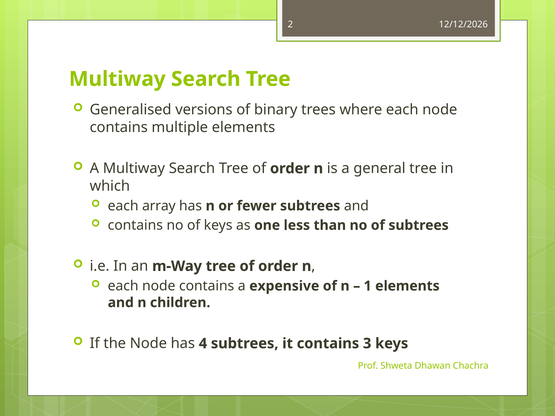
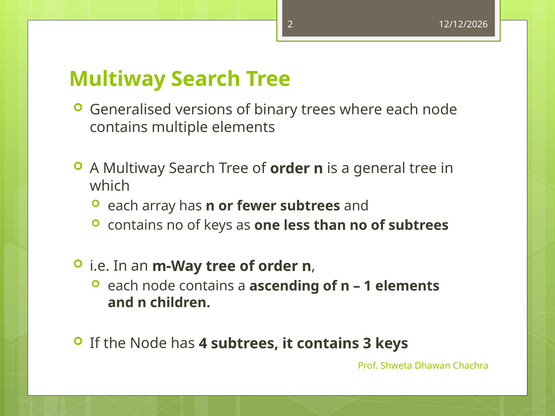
expensive: expensive -> ascending (284, 286)
